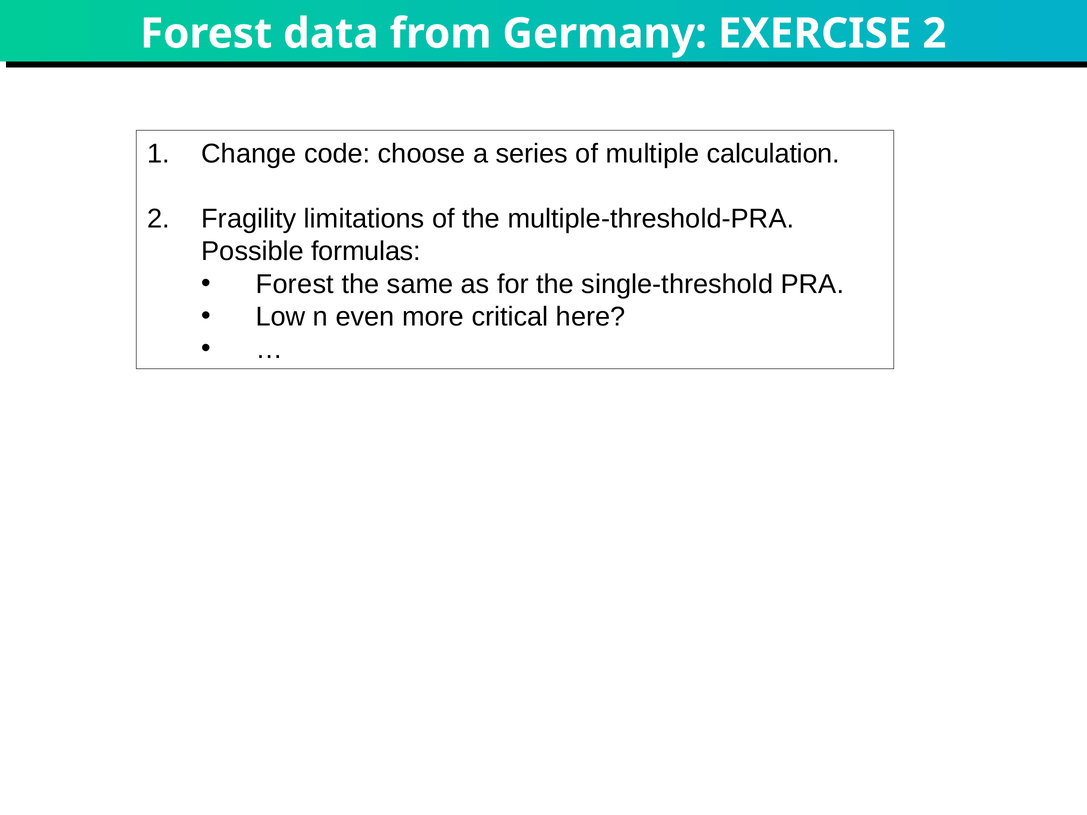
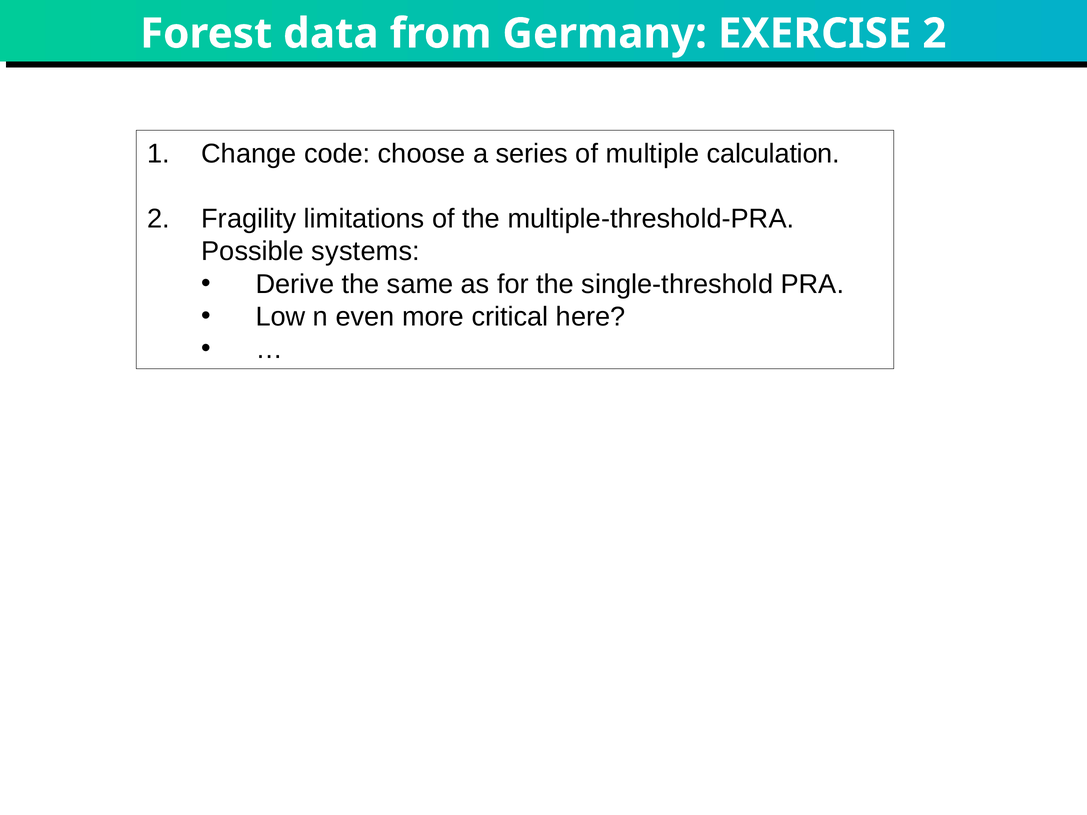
formulas: formulas -> systems (366, 252)
Forest: Forest -> Derive (295, 284)
